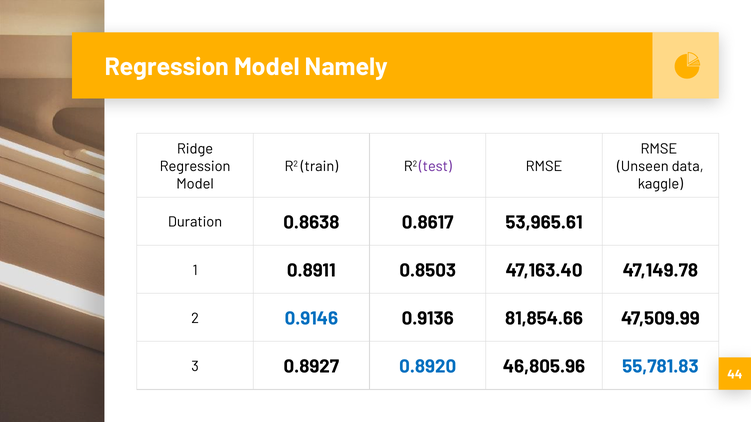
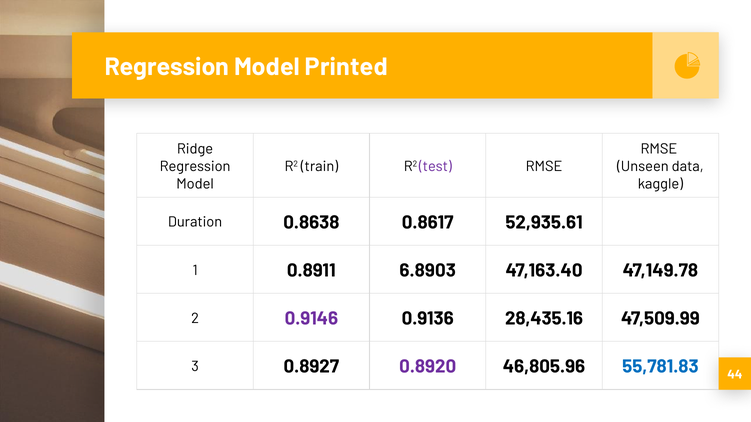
Namely: Namely -> Printed (346, 67)
53,965.61: 53,965.61 -> 52,935.61 (544, 223)
0.8503: 0.8503 -> 6.8903 (428, 271)
0.9146 colour: blue -> purple (311, 319)
81,854.66: 81,854.66 -> 28,435.16 (544, 319)
0.8920 colour: blue -> purple (428, 367)
